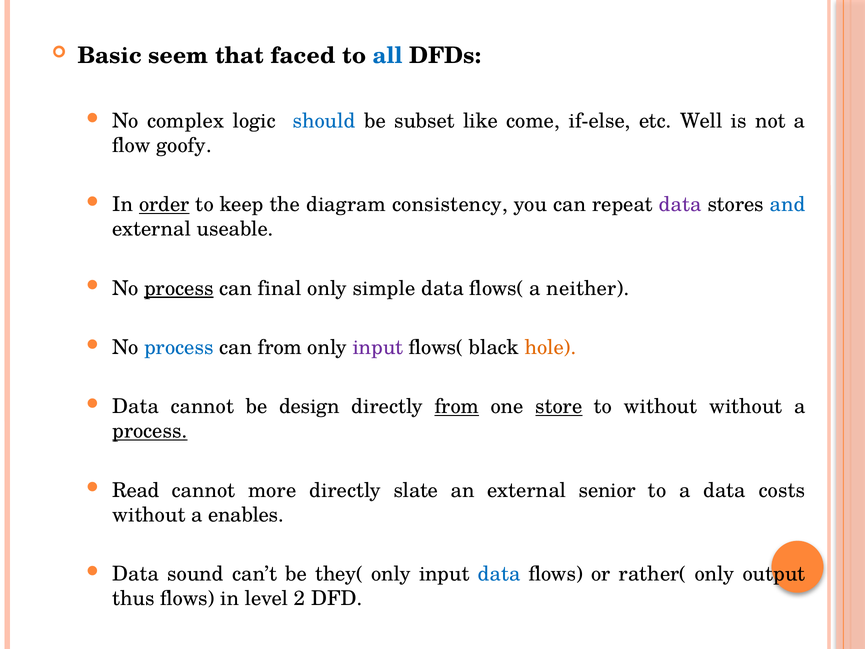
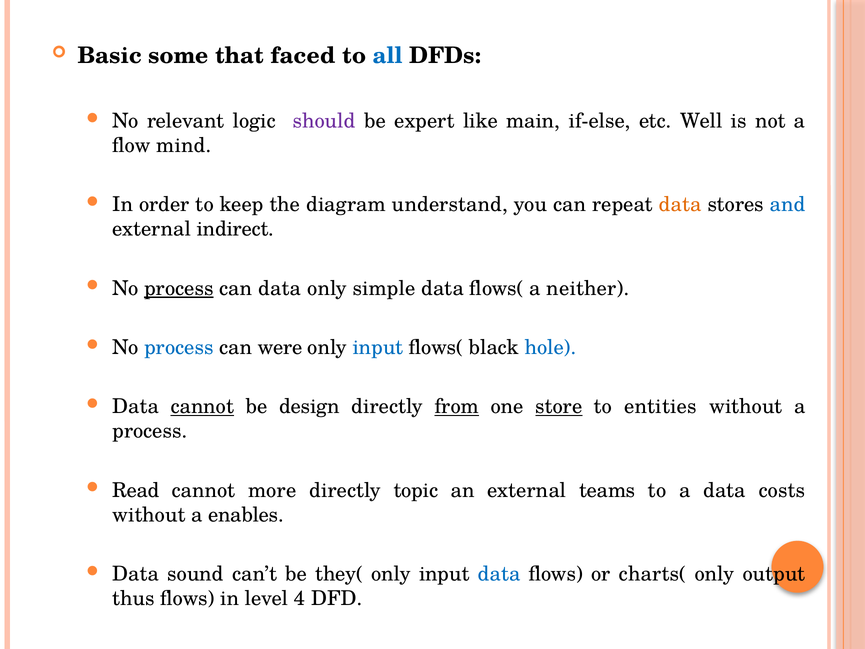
seem: seem -> some (178, 56)
complex: complex -> relevant (186, 121)
should colour: blue -> purple (324, 121)
subset: subset -> expert (424, 121)
come: come -> main (533, 121)
goofy: goofy -> mind (184, 146)
order underline: present -> none (164, 205)
consistency: consistency -> understand (450, 205)
data colour: purple -> orange (680, 205)
useable: useable -> indirect (235, 229)
can final: final -> data (280, 288)
can from: from -> were (280, 347)
input colour: purple -> blue (378, 347)
hole colour: orange -> blue (550, 347)
cannot underline: none -> present (202, 407)
to without: without -> entities (661, 407)
process underline: present -> none (150, 431)
slate: slate -> topic (416, 490)
senior: senior -> teams (607, 490)
rather(: rather( -> charts( (653, 574)
2: 2 -> 4 (300, 598)
